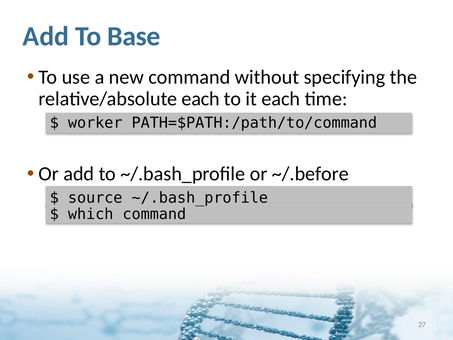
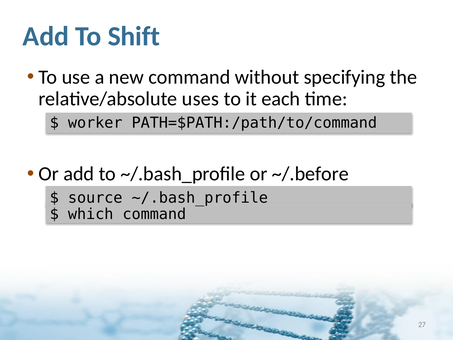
Base: Base -> Shift (134, 36)
relative/absolute each: each -> uses (200, 99)
